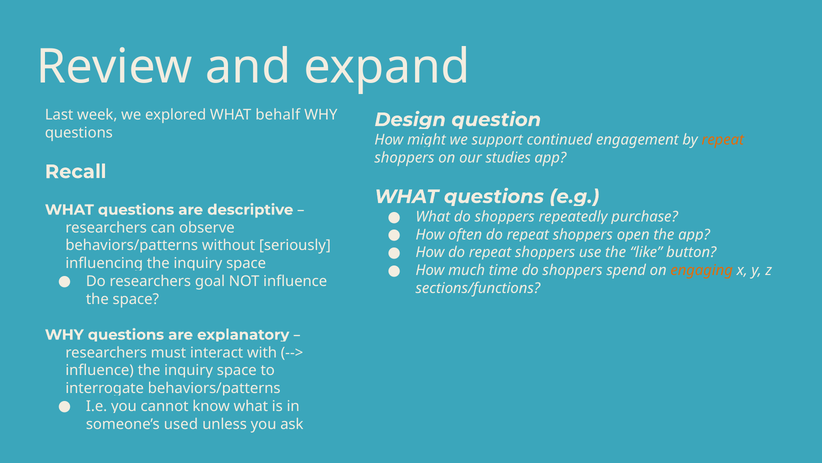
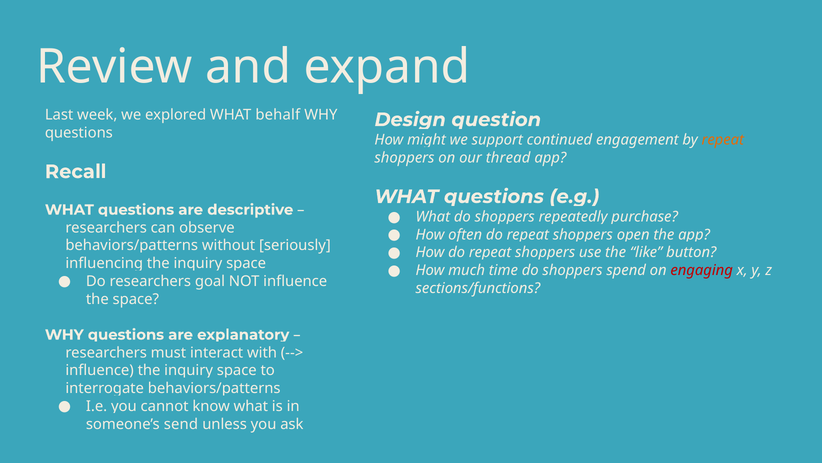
studies: studies -> thread (508, 158)
engaging colour: orange -> red (702, 270)
used: used -> send (181, 424)
